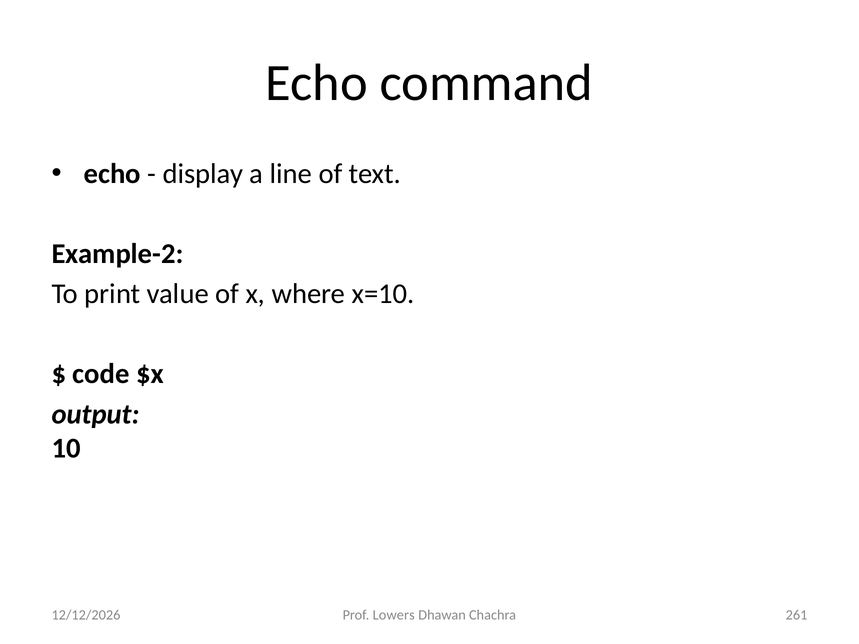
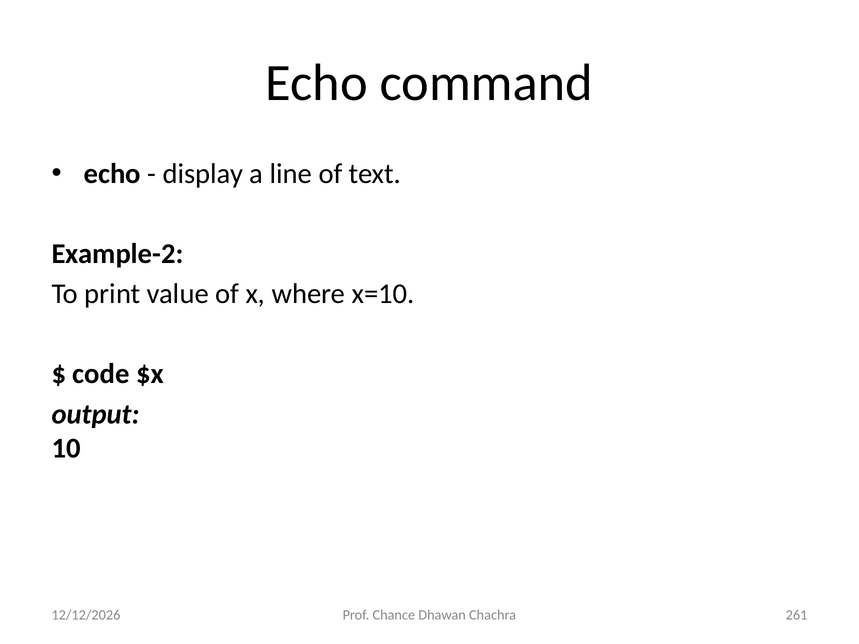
Lowers: Lowers -> Chance (394, 615)
